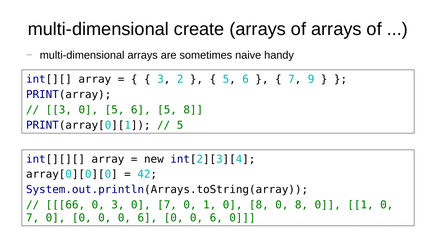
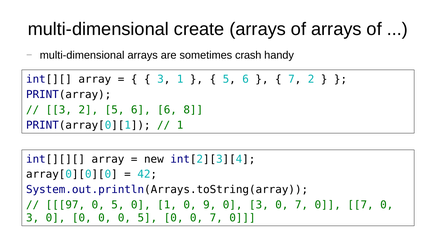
naive: naive -> crash (248, 55)
3 2: 2 -> 1 (180, 79)
7 9: 9 -> 2 (311, 79)
0: 0 -> 2 (88, 110)
6 5: 5 -> 6 (167, 110)
5: 5 -> 1 (180, 125)
66: 66 -> 97 (65, 205)
3: 3 -> 5 (118, 205)
7: 7 -> 1 (167, 205)
1: 1 -> 9 (210, 205)
8: 8 -> 3 (259, 205)
8: 8 -> 7 (301, 205)
1: 1 -> 7 (361, 205)
7: 7 -> 3 (33, 218)
0 0 0 6: 6 -> 5 (147, 218)
6: 6 -> 7 (216, 218)
